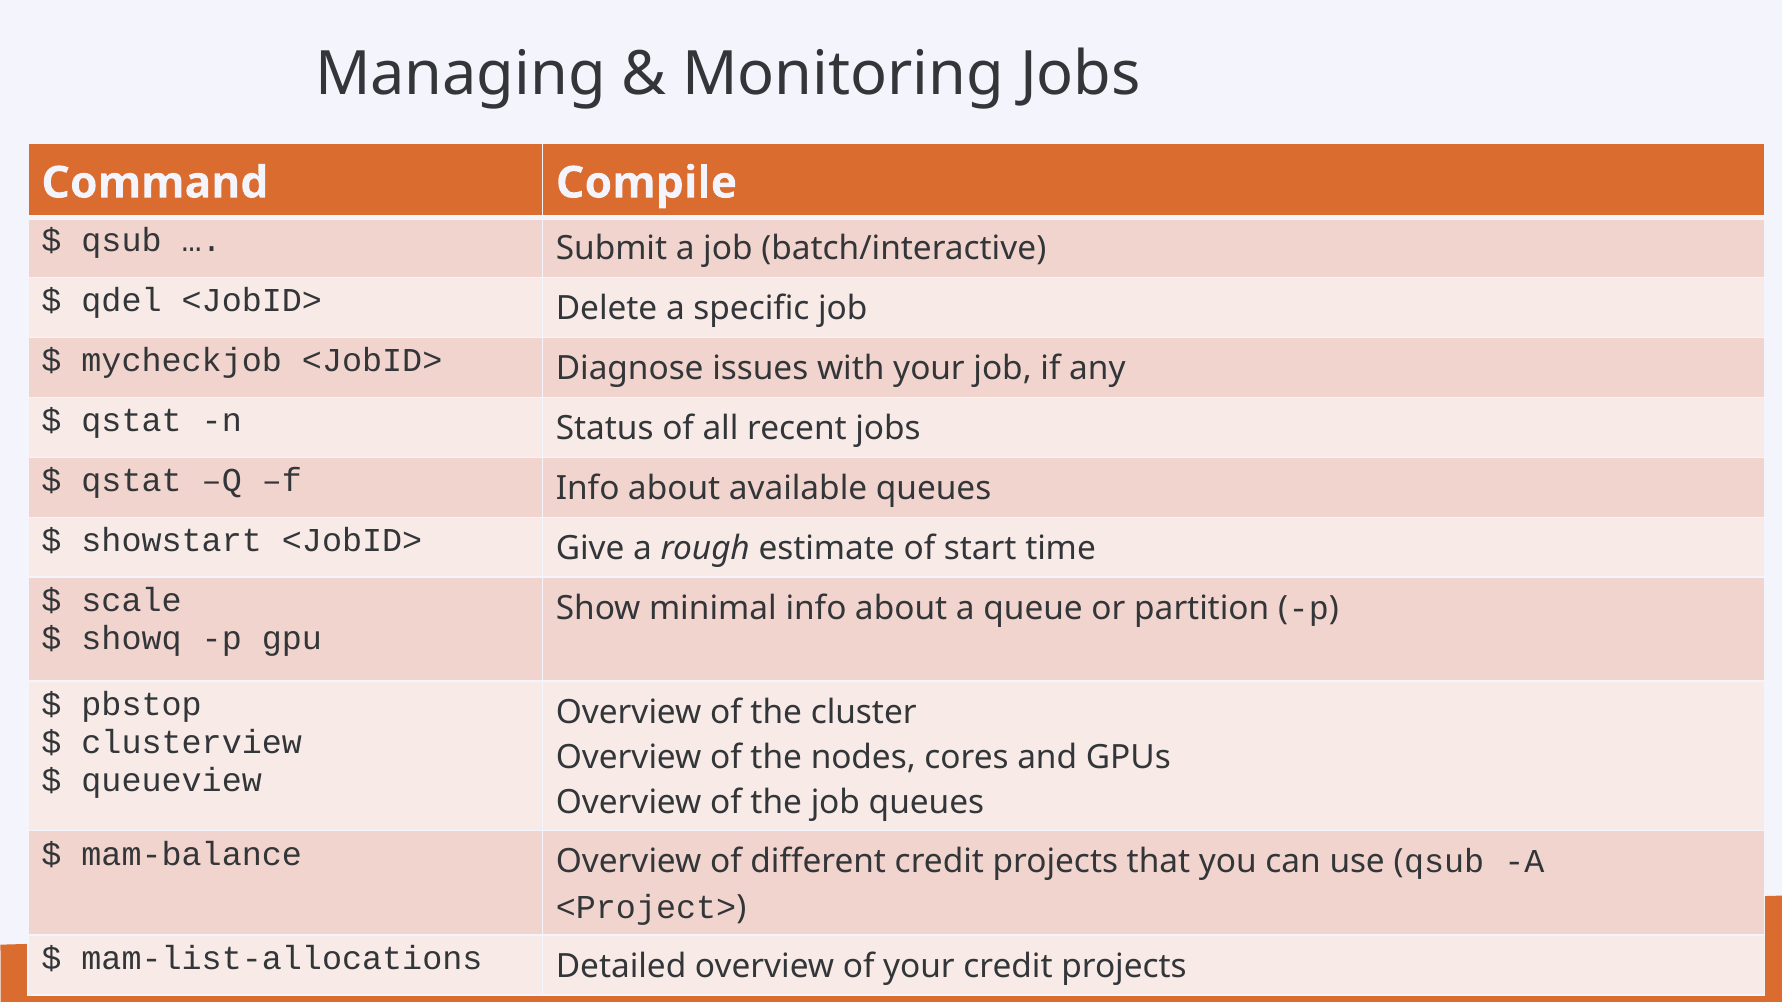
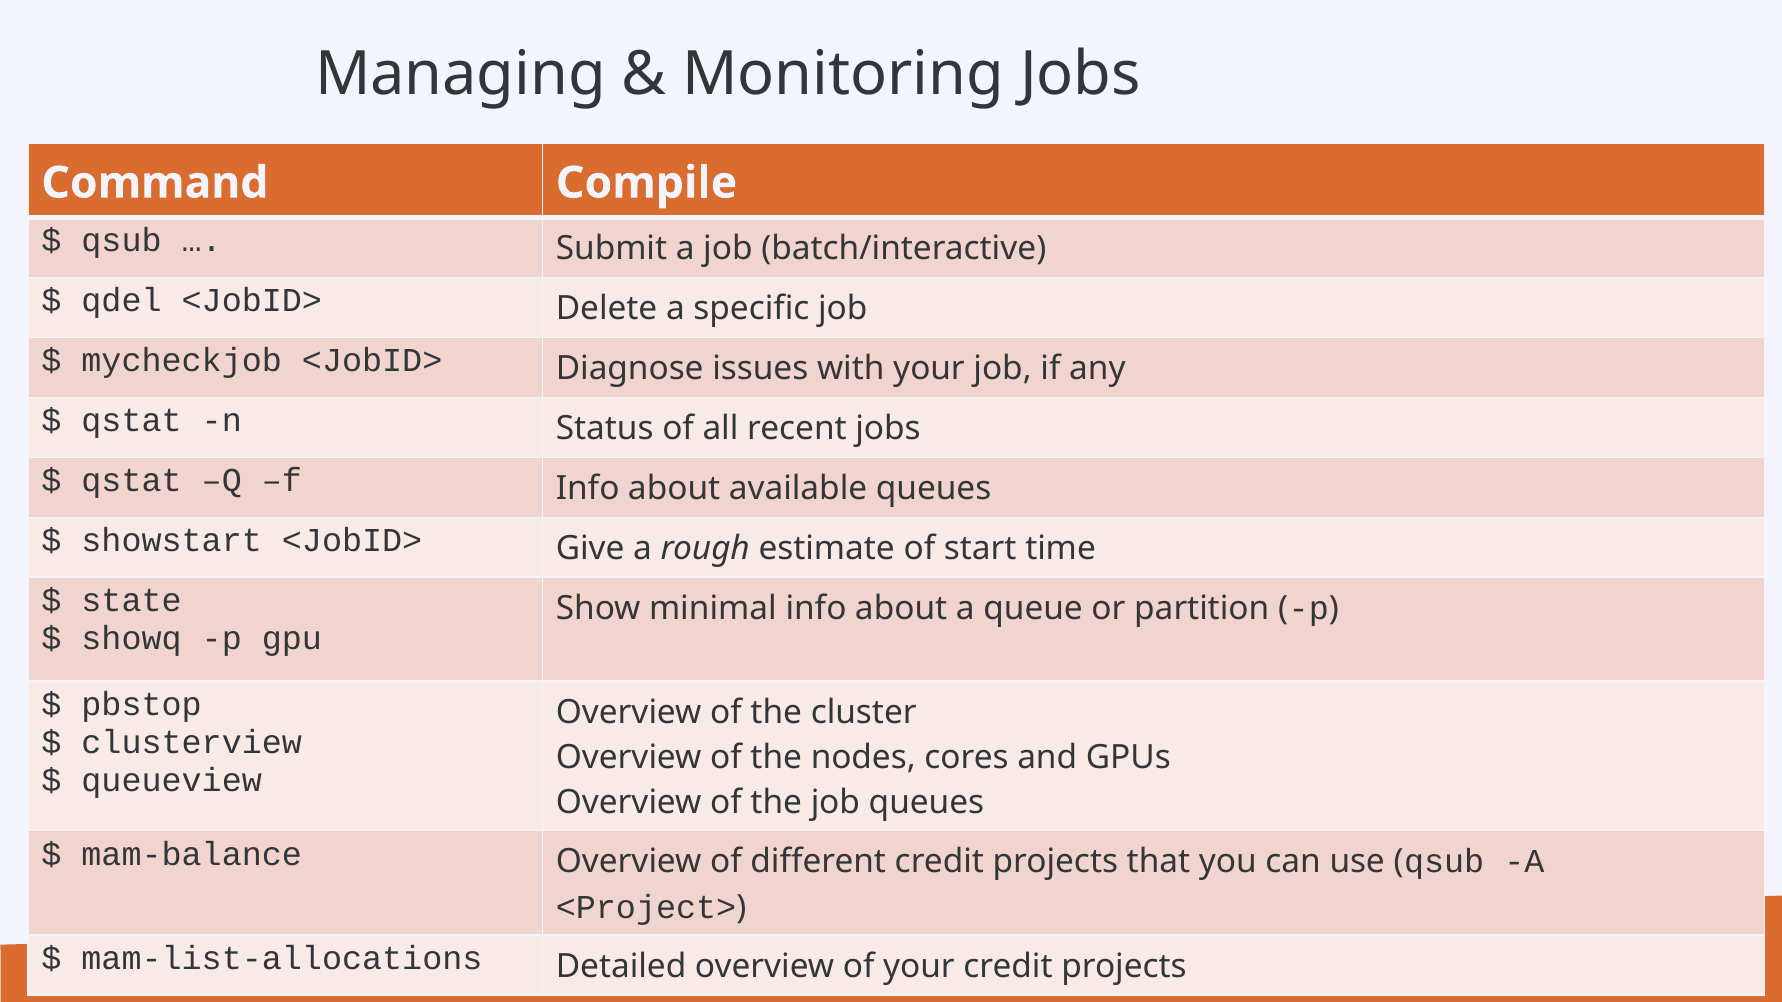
scale: scale -> state (132, 601)
